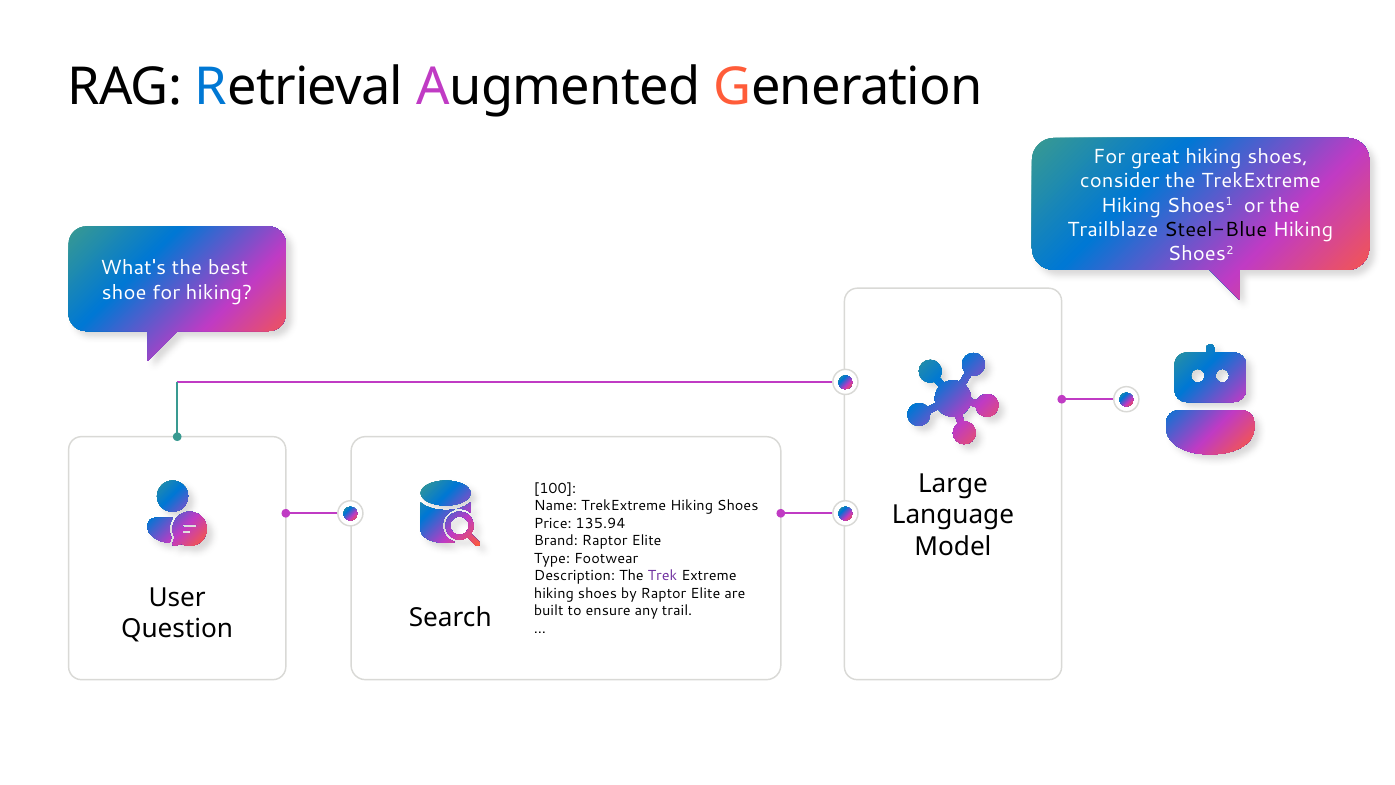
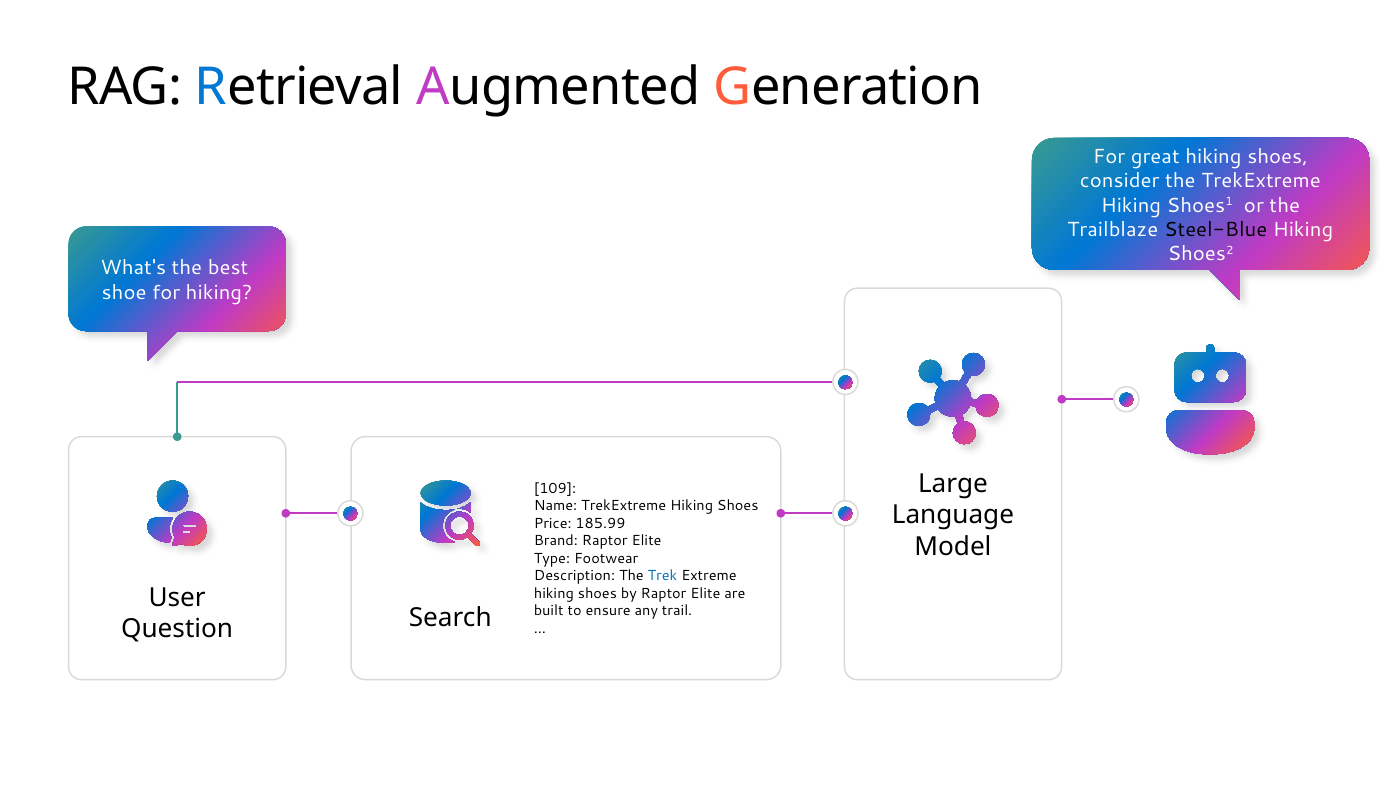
100: 100 -> 109 (555, 488)
135.94: 135.94 -> 185.99 (600, 523)
Trek colour: purple -> blue (662, 576)
